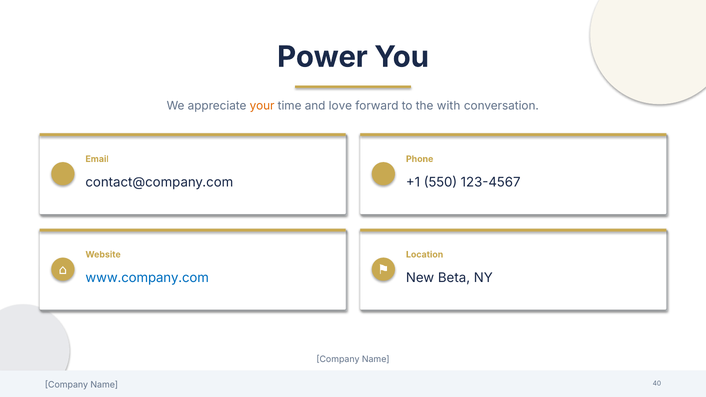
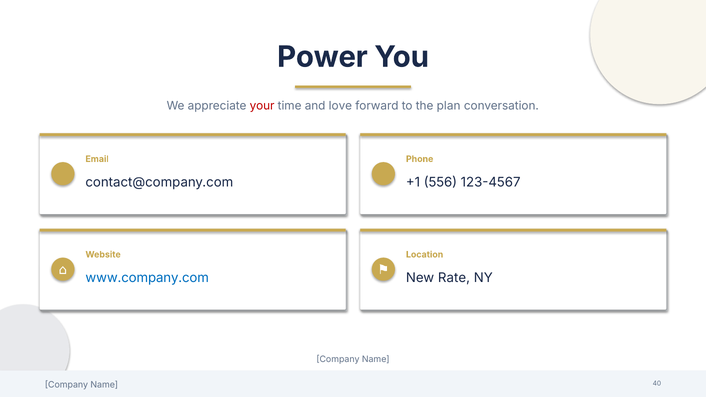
your colour: orange -> red (262, 106)
with: with -> plan (449, 106)
550: 550 -> 556 (440, 182)
Beta: Beta -> Rate (454, 278)
